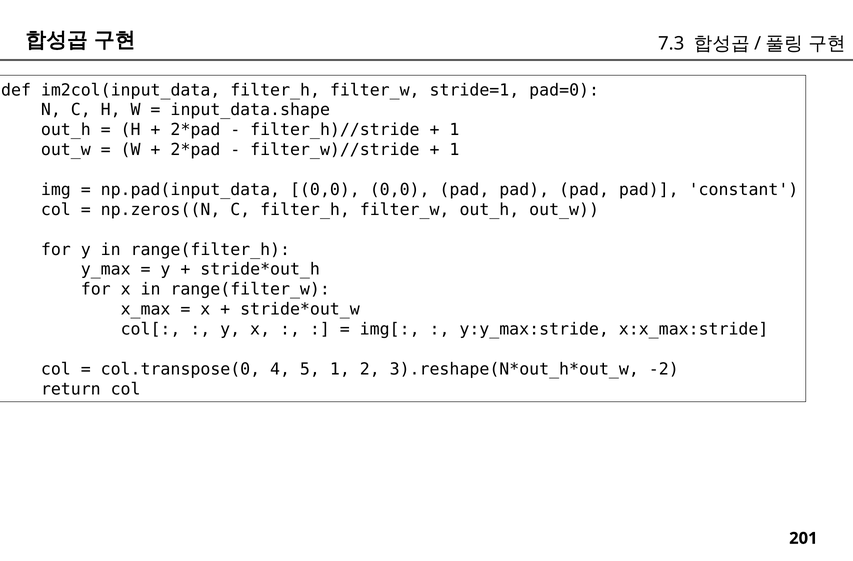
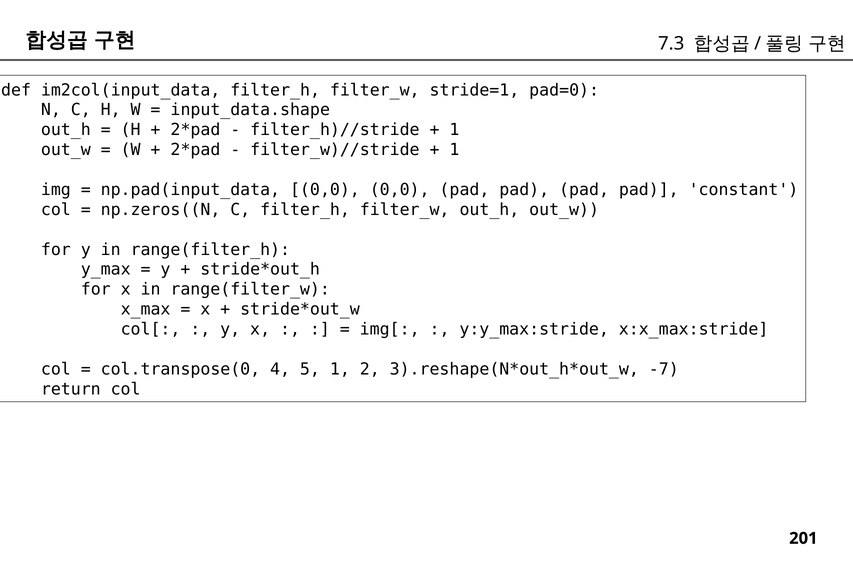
-2: -2 -> -7 (664, 369)
